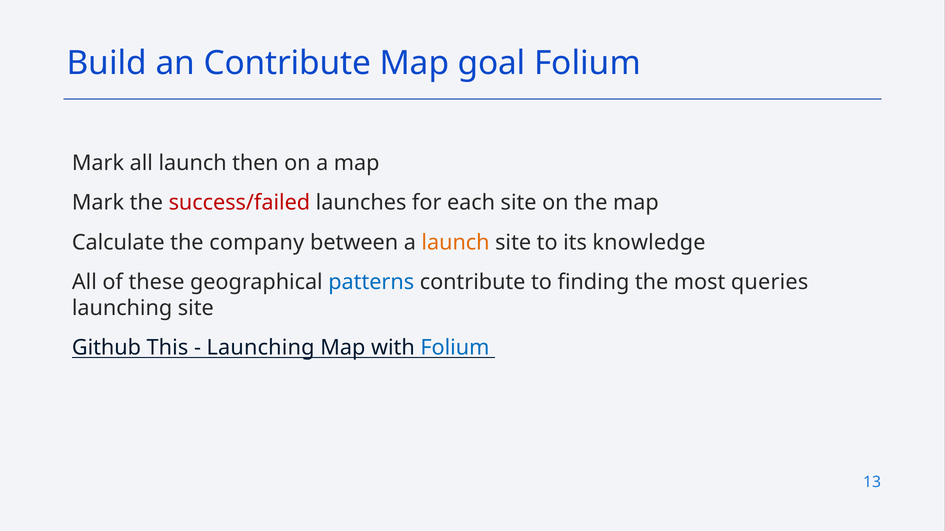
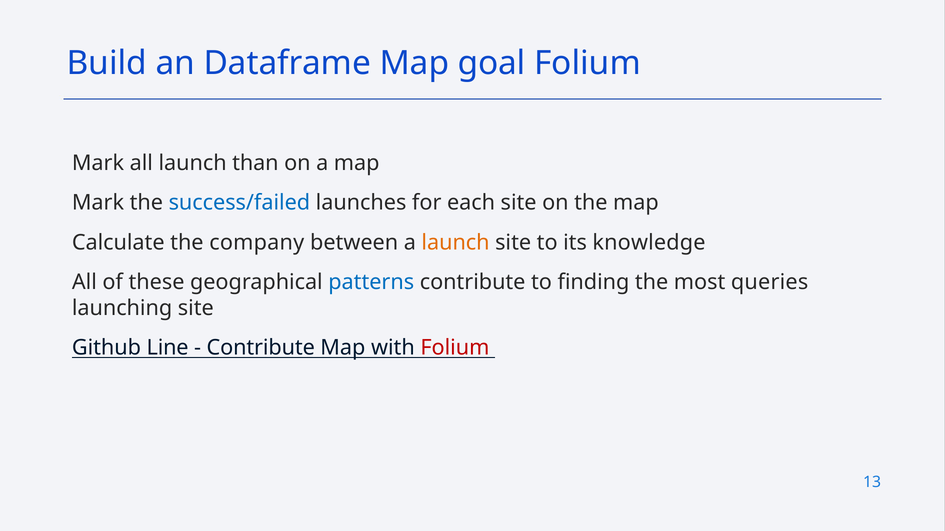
an Contribute: Contribute -> Dataframe (287, 63)
then: then -> than (255, 163)
success/failed colour: red -> blue (239, 203)
This: This -> Line (168, 348)
Launching: Launching -> Contribute (261, 348)
Folium colour: blue -> red (455, 348)
